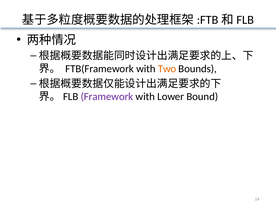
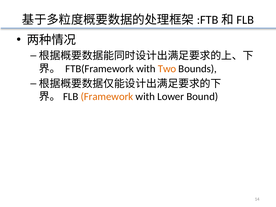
Framework colour: purple -> orange (107, 97)
